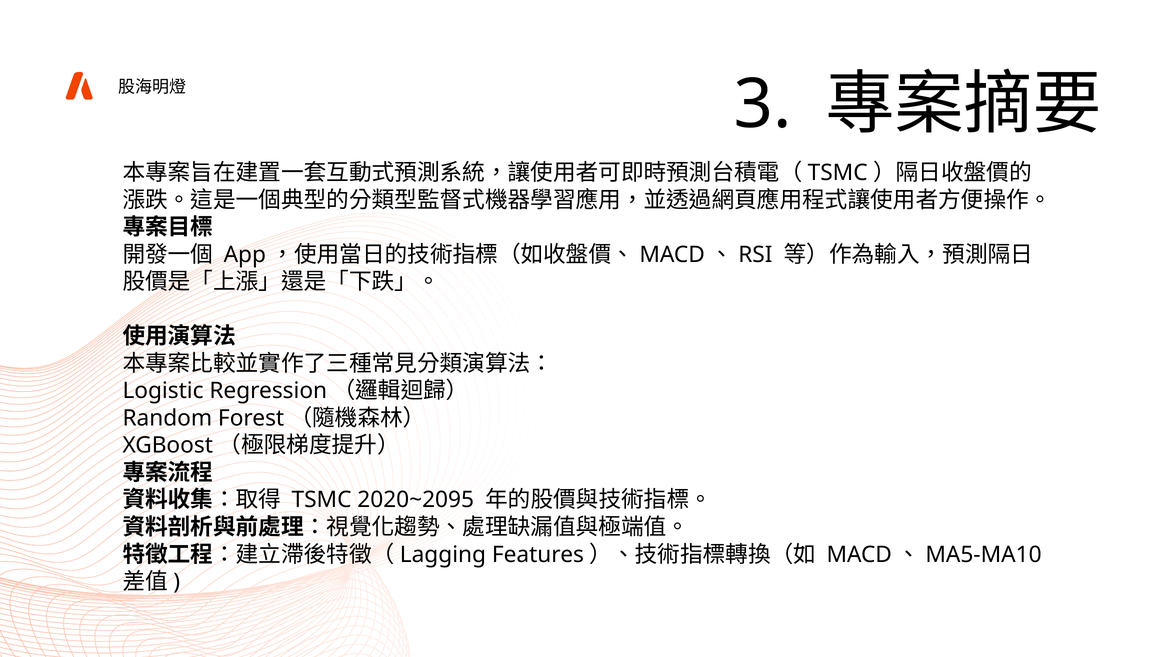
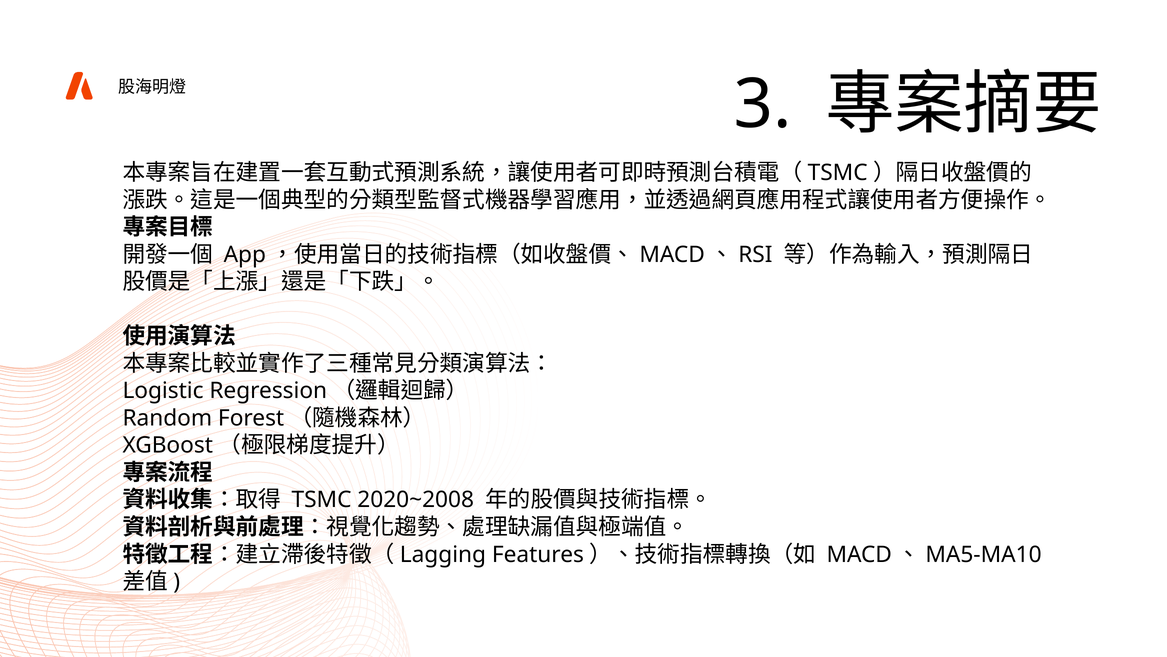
2020~2095: 2020~2095 -> 2020~2008 (416, 500)
